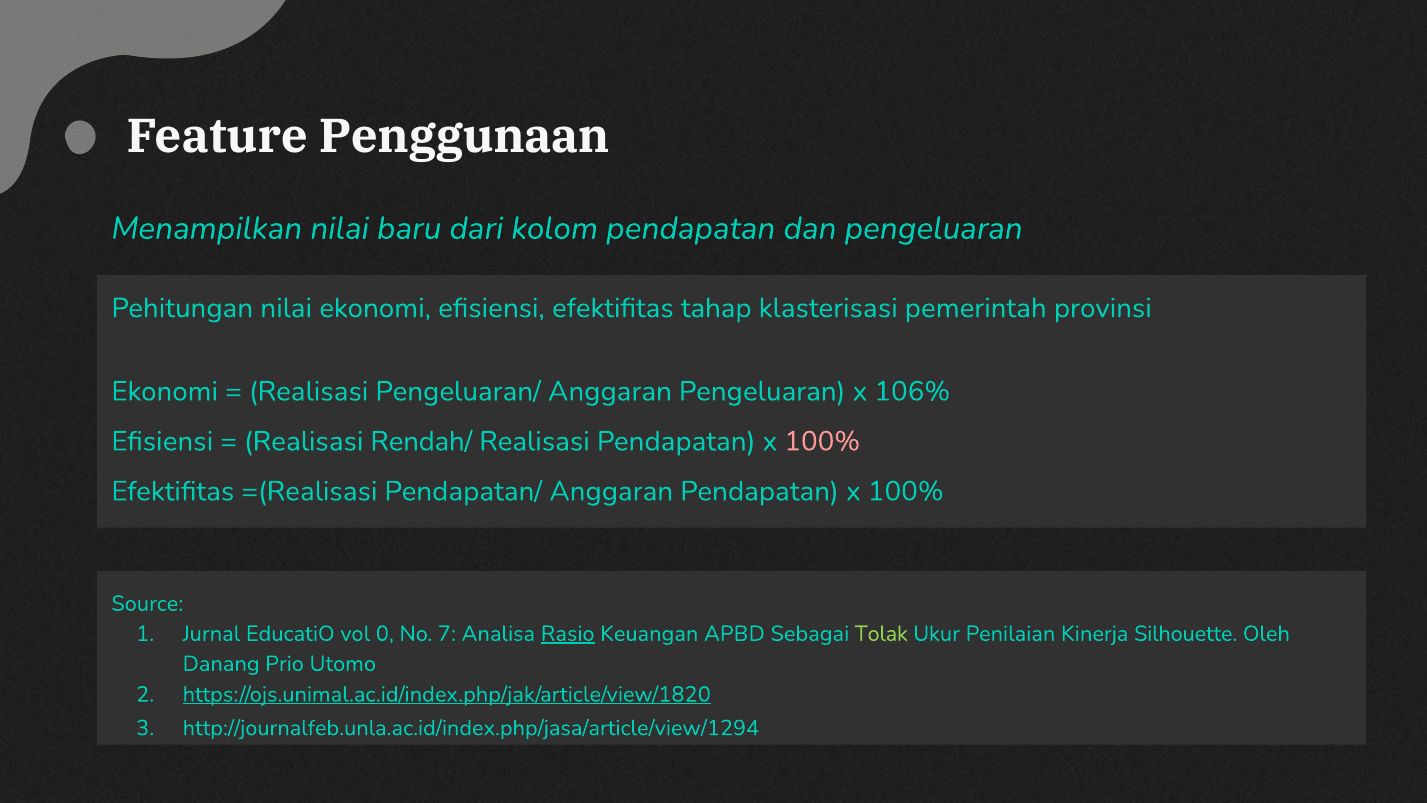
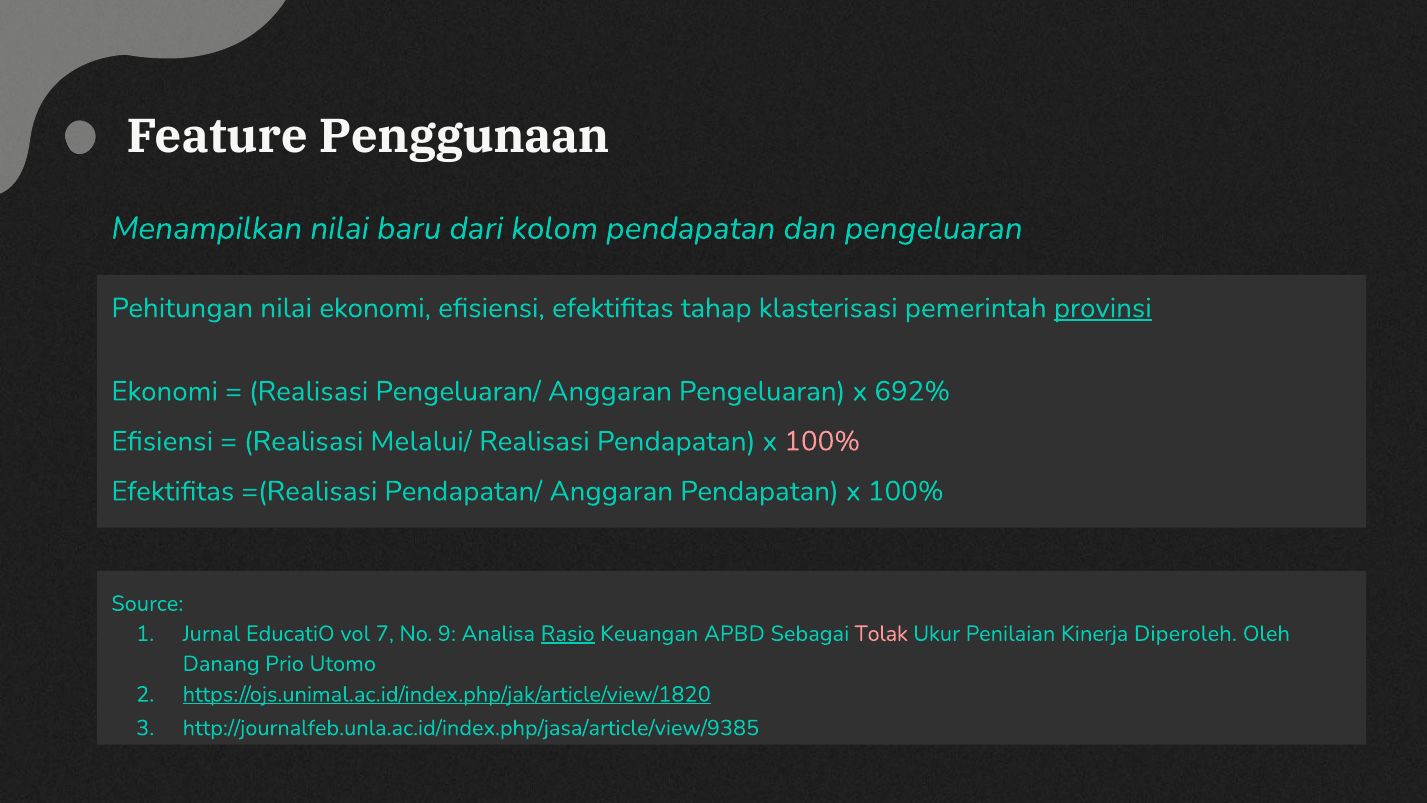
provinsi underline: none -> present (1103, 308)
106%: 106% -> 692% (912, 391)
Rendah/: Rendah/ -> Melalui/ (421, 441)
0: 0 -> 7 (385, 633)
7: 7 -> 9 (447, 633)
Tolak colour: light green -> pink (881, 633)
Silhouette: Silhouette -> Diperoleh (1185, 633)
http://journalfeb.unla.ac.id/index.php/jasa/article/view/1294: http://journalfeb.unla.ac.id/index.php/jasa/article/view/1294 -> http://journalfeb.unla.ac.id/index.php/jasa/article/view/9385 (471, 728)
